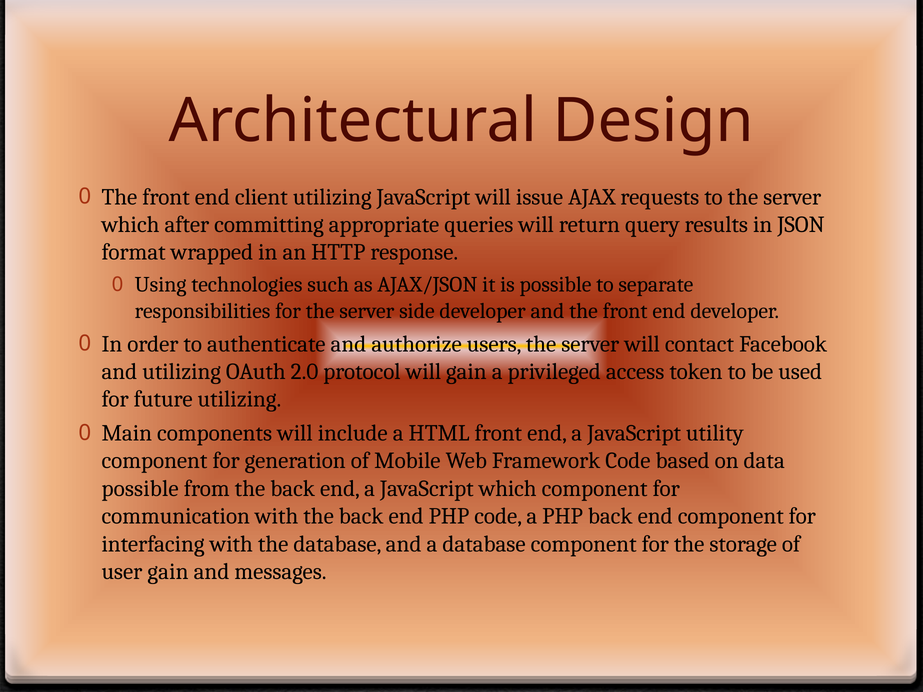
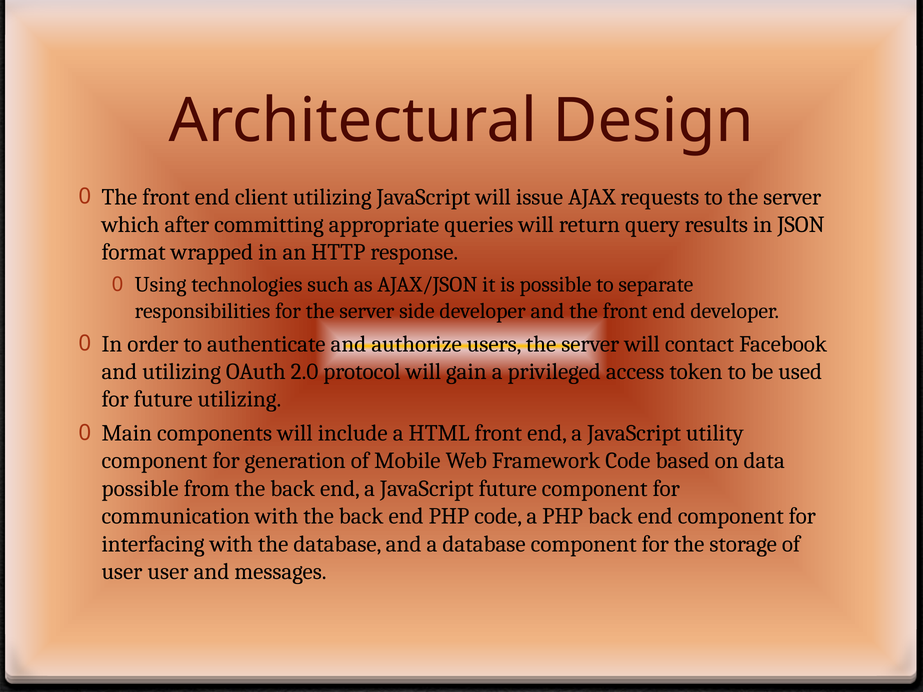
JavaScript which: which -> future (508, 489)
user gain: gain -> user (168, 572)
